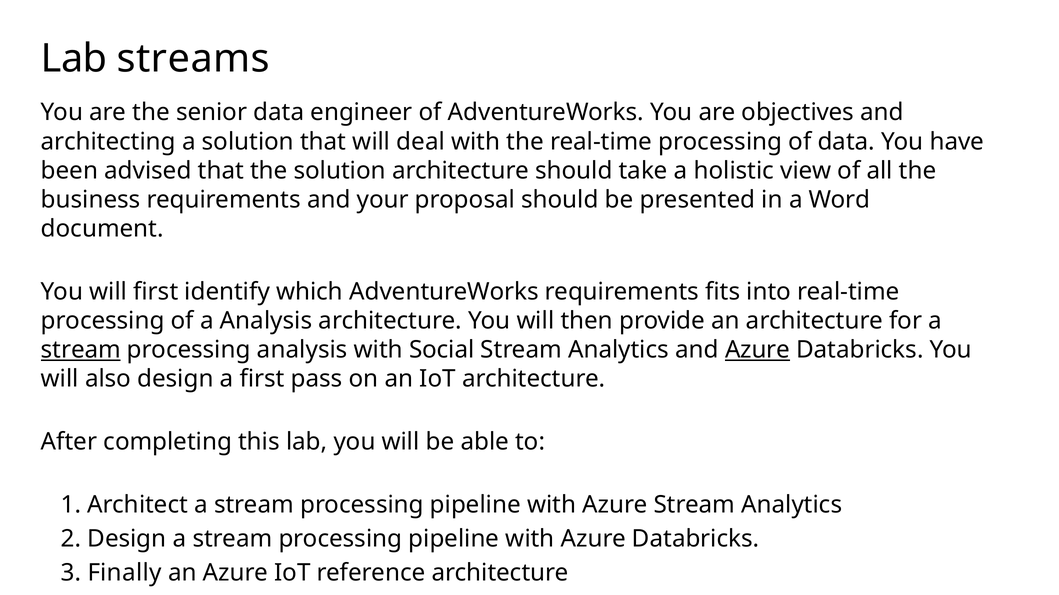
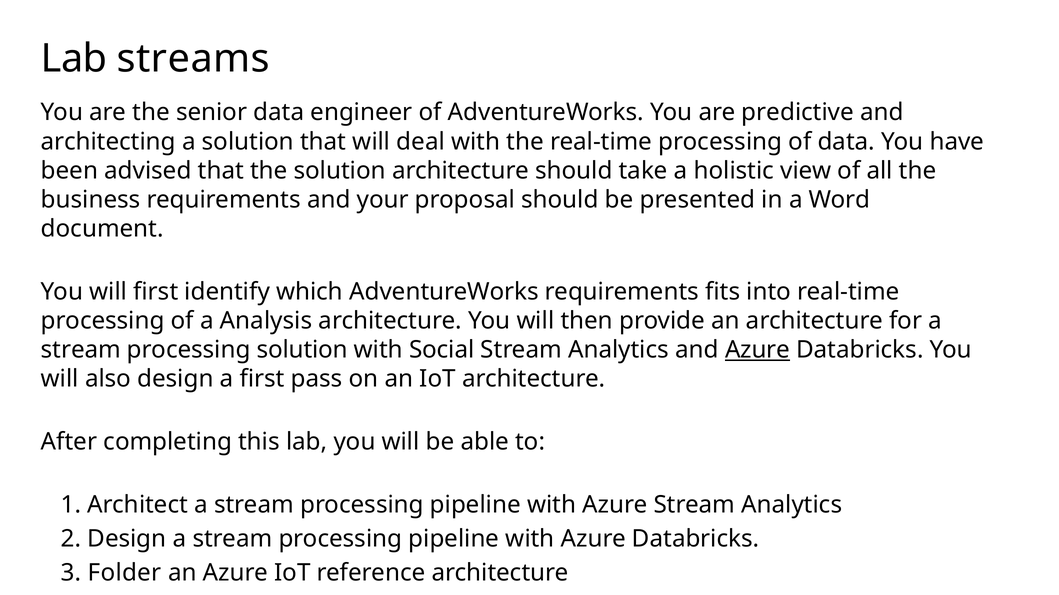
objectives: objectives -> predictive (798, 113)
stream underline: present -> none (81, 350)
processing analysis: analysis -> solution (302, 350)
Finally: Finally -> Folder (124, 573)
